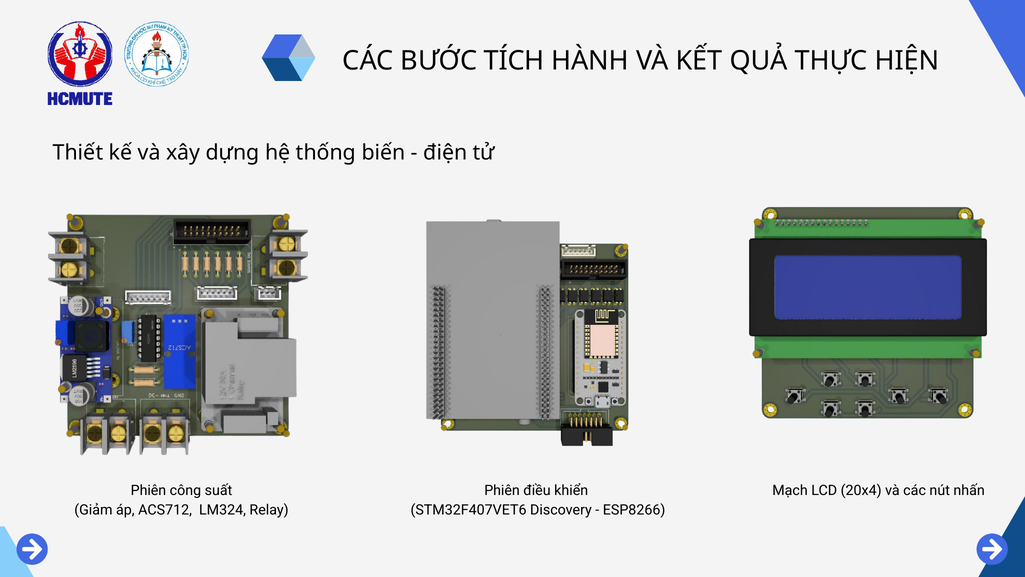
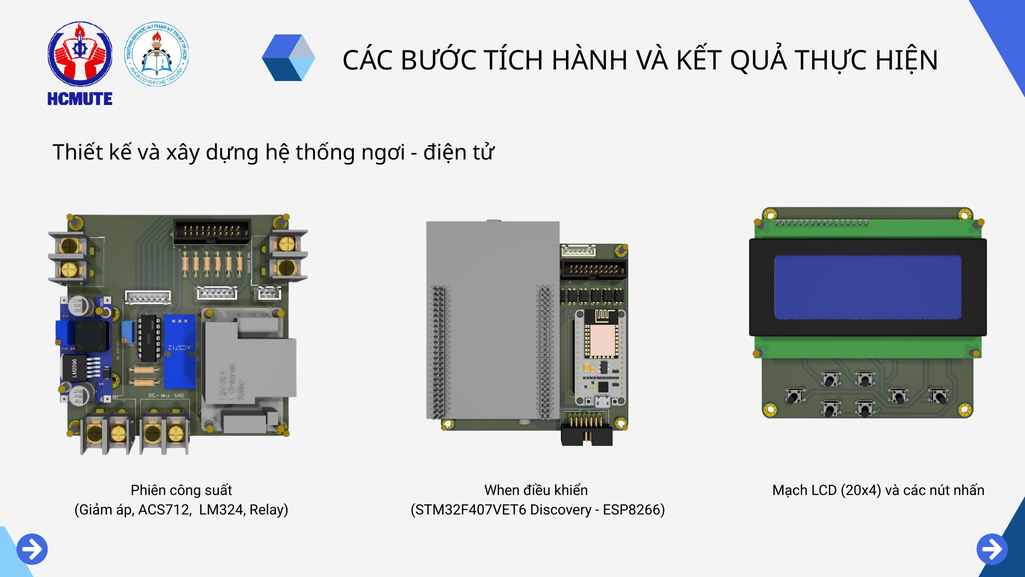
biến: biến -> ngơi (384, 153)
Phiên: Phiên -> When (502, 490)
